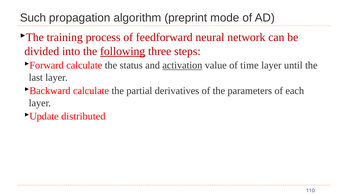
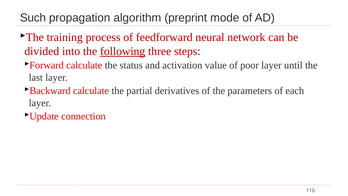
activation underline: present -> none (182, 65)
time: time -> poor (250, 65)
distributed: distributed -> connection (83, 116)
